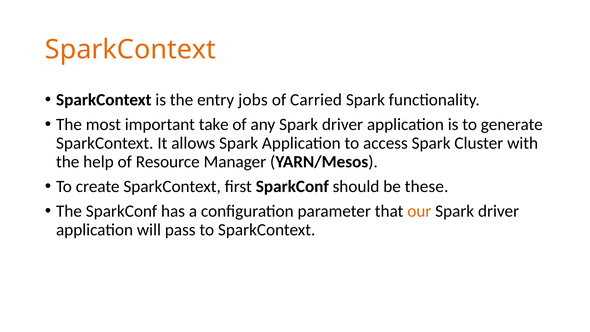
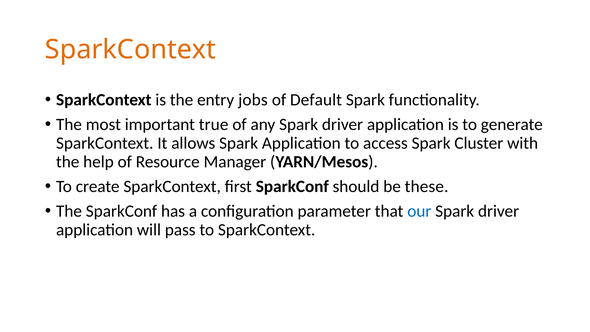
Carried: Carried -> Default (316, 100)
take: take -> true (214, 124)
our colour: orange -> blue (419, 211)
